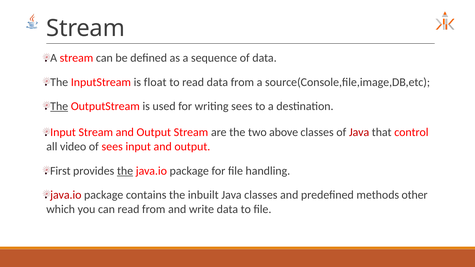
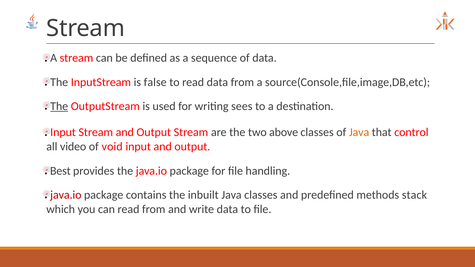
float: float -> false (155, 82)
Java colour: red -> orange (359, 133)
of sees: sees -> void (112, 147)
First: First -> Best (60, 171)
the underline: present -> none (125, 171)
other: other -> stack (414, 195)
